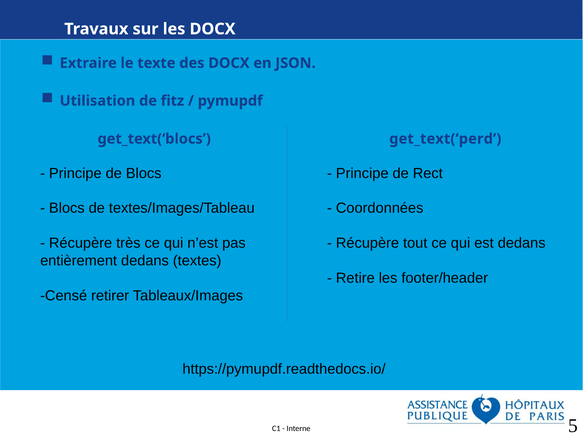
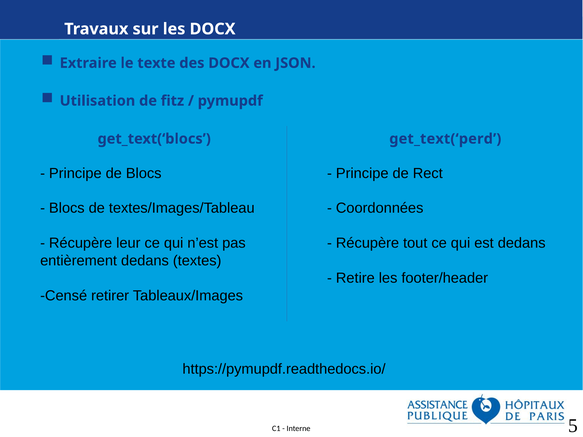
très: très -> leur (128, 243)
